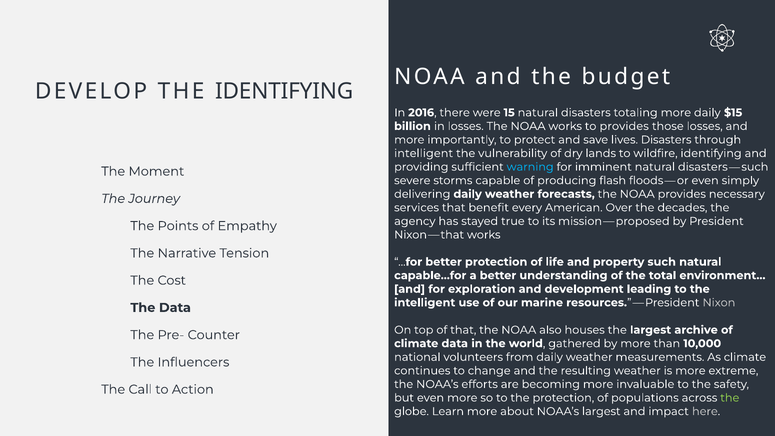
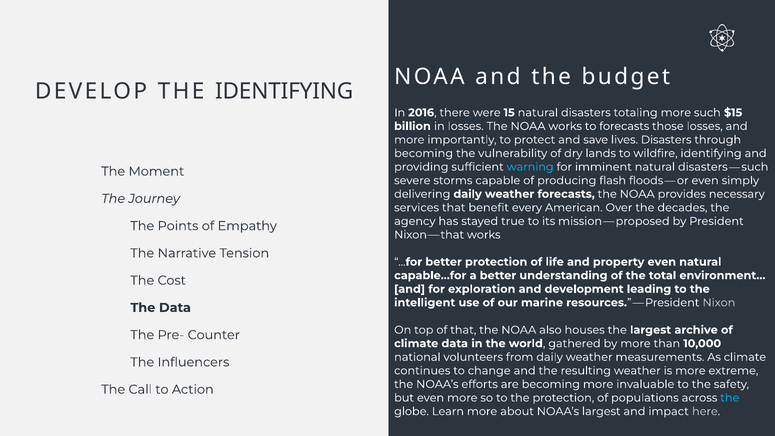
more daily: daily -> such (707, 113)
to provides: provides -> forecasts (624, 126)
intelligent: intelligent -> becoming (424, 153)
property such: such -> even (662, 262)
the colour: light green -> light blue (730, 398)
